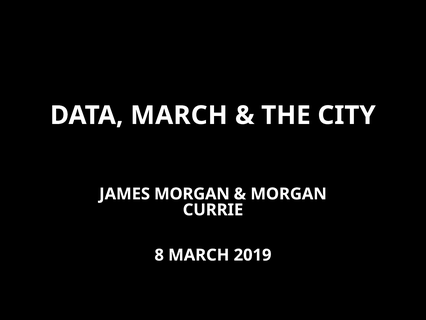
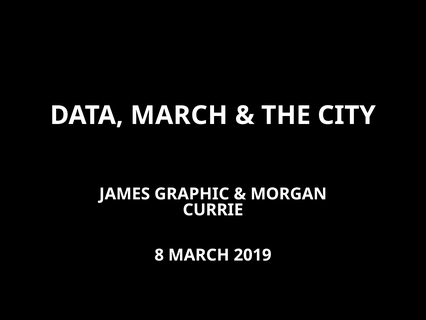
JAMES MORGAN: MORGAN -> GRAPHIC (192, 194)
